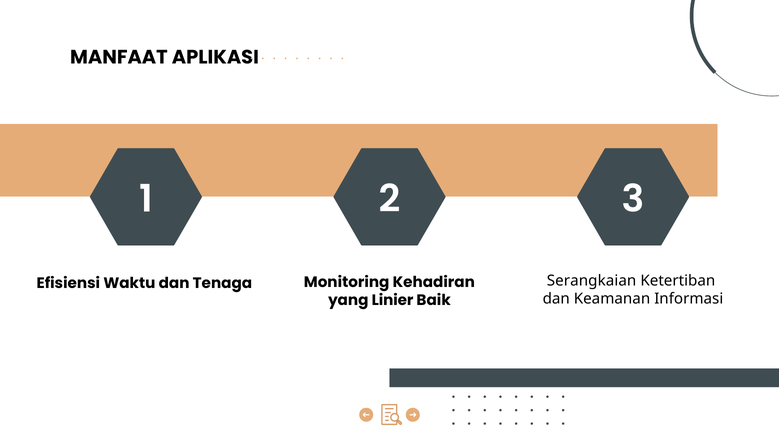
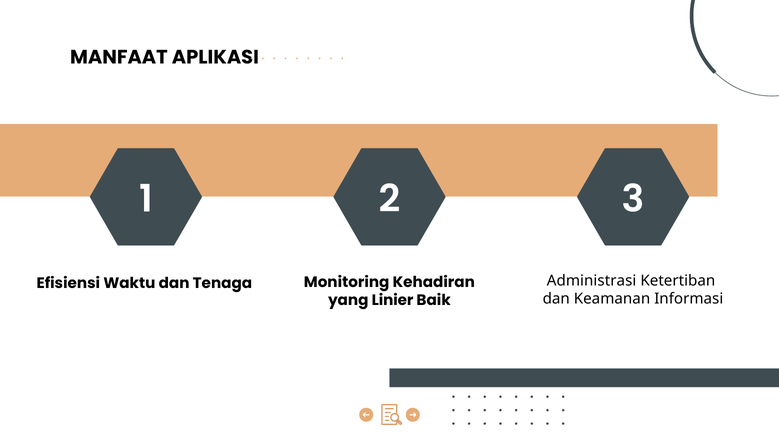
Serangkaian: Serangkaian -> Administrasi (592, 281)
